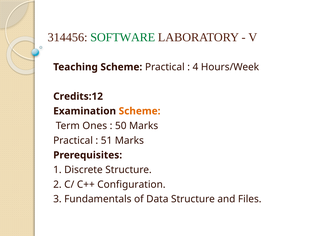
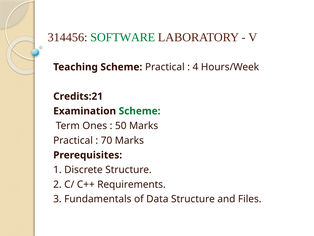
Credits:12: Credits:12 -> Credits:21 (78, 96)
Scheme colour: orange -> green (140, 111)
51: 51 -> 70 (107, 140)
Configuration: Configuration -> Requirements (131, 184)
